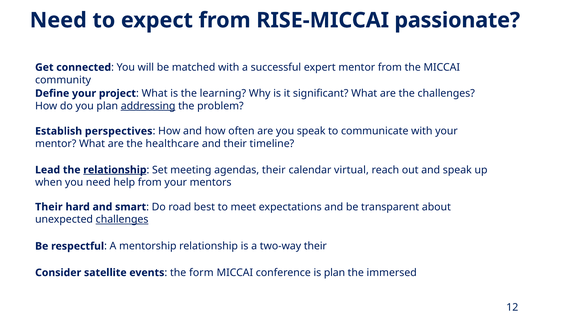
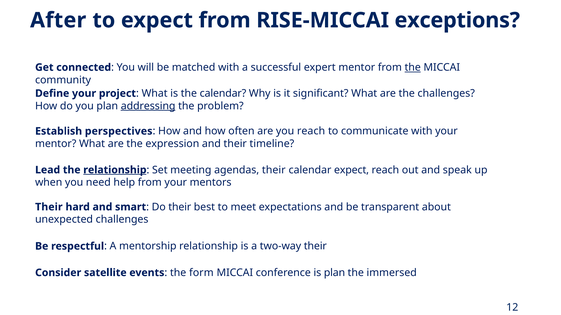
Need: Need -> After (58, 20)
passionate: passionate -> exceptions (457, 20)
the underline: none -> present (413, 67)
the learning: learning -> calendar (223, 94)
you speak: speak -> reach (311, 131)
healthcare: healthcare -> expression (172, 144)
calendar virtual: virtual -> expect (352, 170)
Do road: road -> their (180, 207)
challenges underline: present -> none (122, 220)
